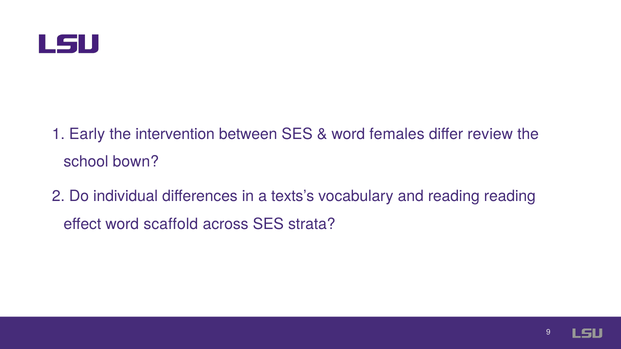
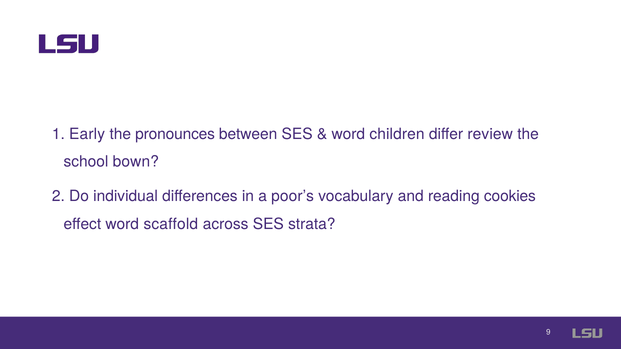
intervention: intervention -> pronounces (175, 134)
females: females -> children (397, 134)
texts’s: texts’s -> poor’s (293, 196)
reading reading: reading -> cookies (510, 196)
